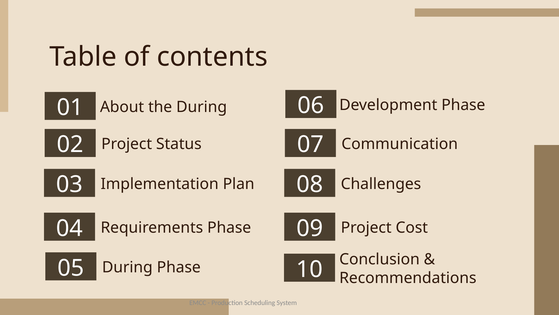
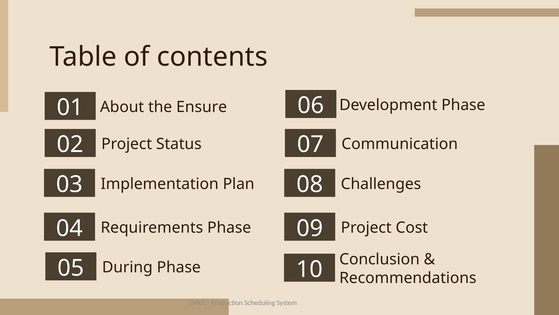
the During: During -> Ensure (202, 107)
